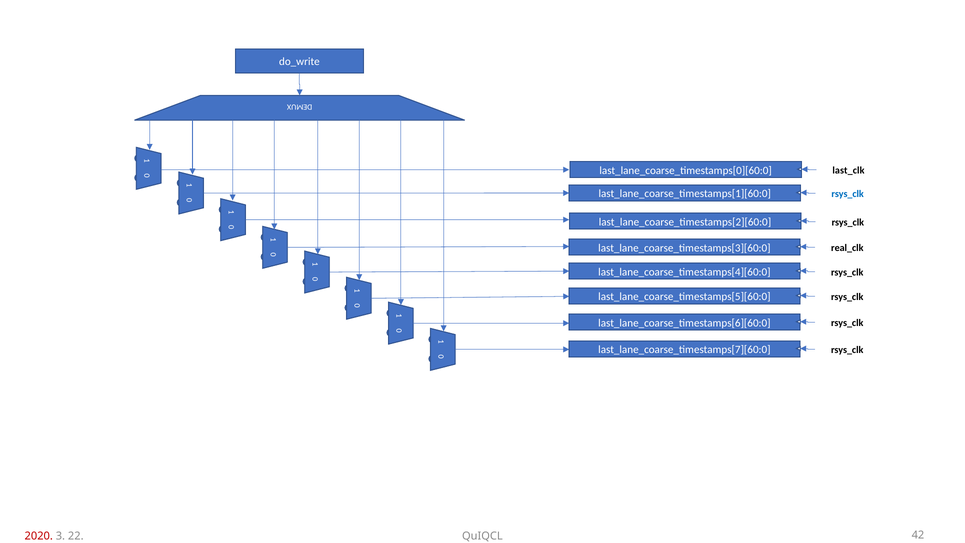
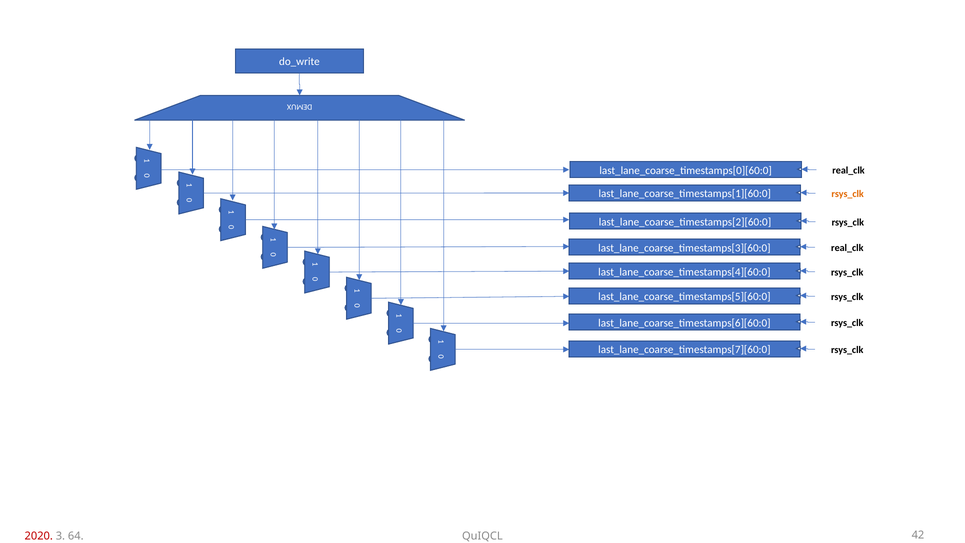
last_lane_coarse_timestamps[0][60:0 last_clk: last_clk -> real_clk (849, 171)
rsys_clk colour: blue -> orange (848, 194)
22: 22 -> 64 (76, 536)
